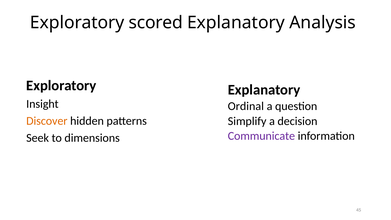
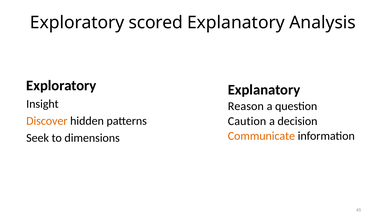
Ordinal: Ordinal -> Reason (246, 106)
Simplify: Simplify -> Caution (247, 121)
Communicate colour: purple -> orange (261, 136)
